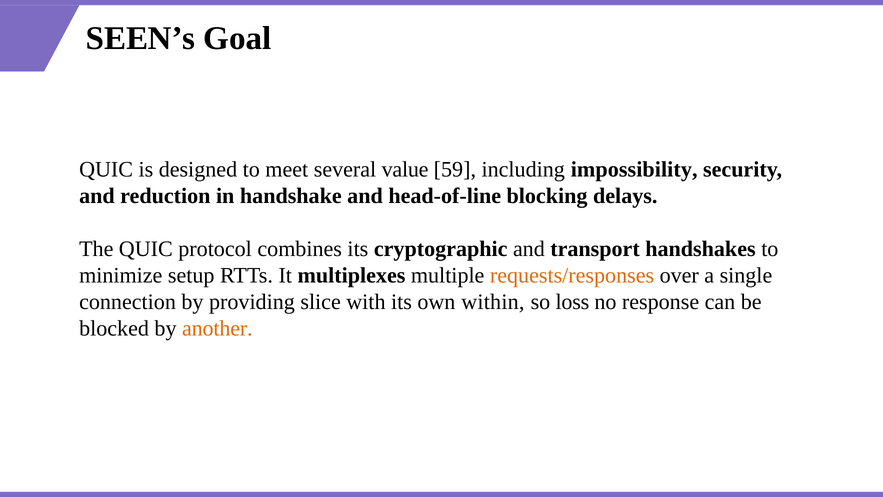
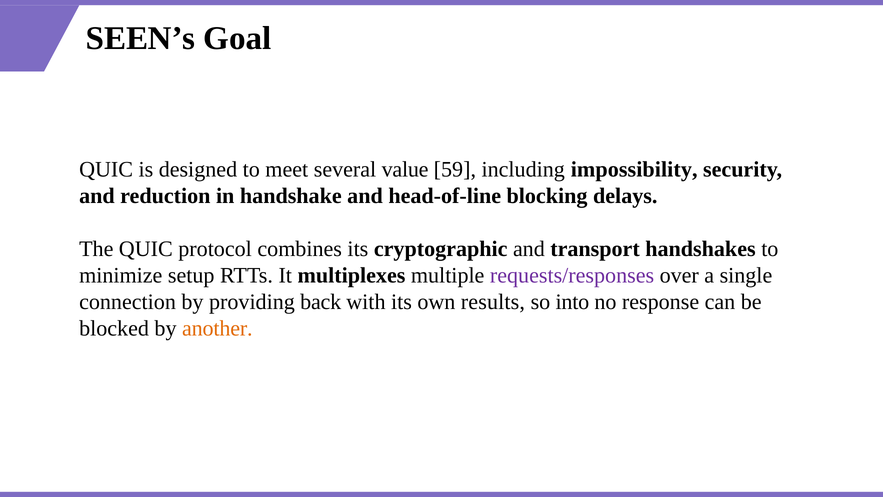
requests/responses colour: orange -> purple (572, 275)
slice: slice -> back (321, 302)
within: within -> results (493, 302)
loss: loss -> into (572, 302)
